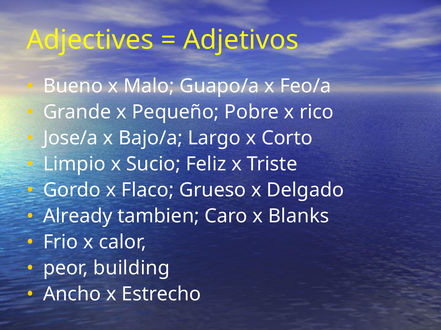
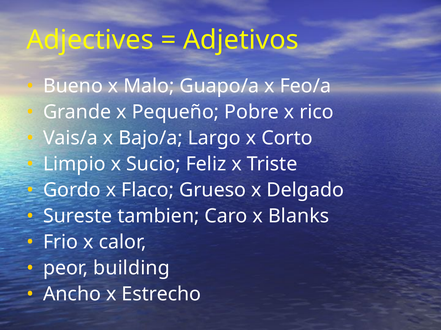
Jose/a: Jose/a -> Vais/a (70, 138)
Already: Already -> Sureste (78, 217)
